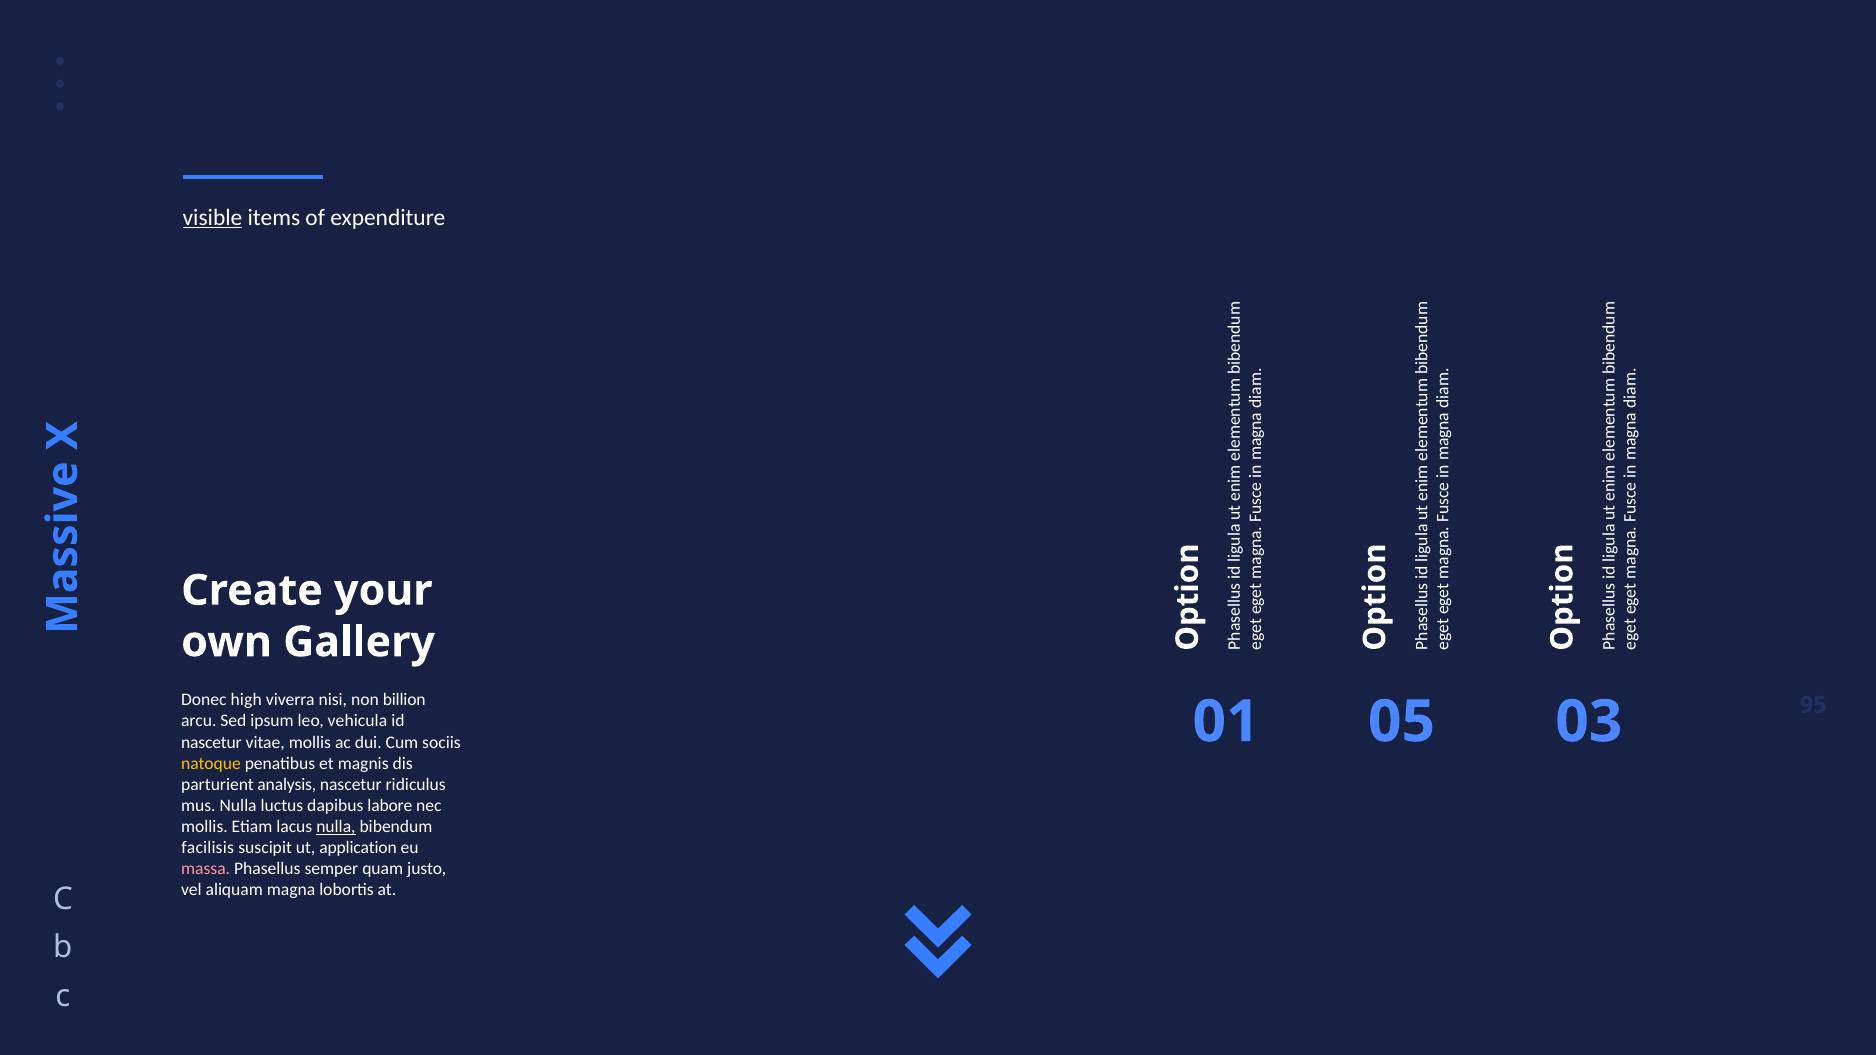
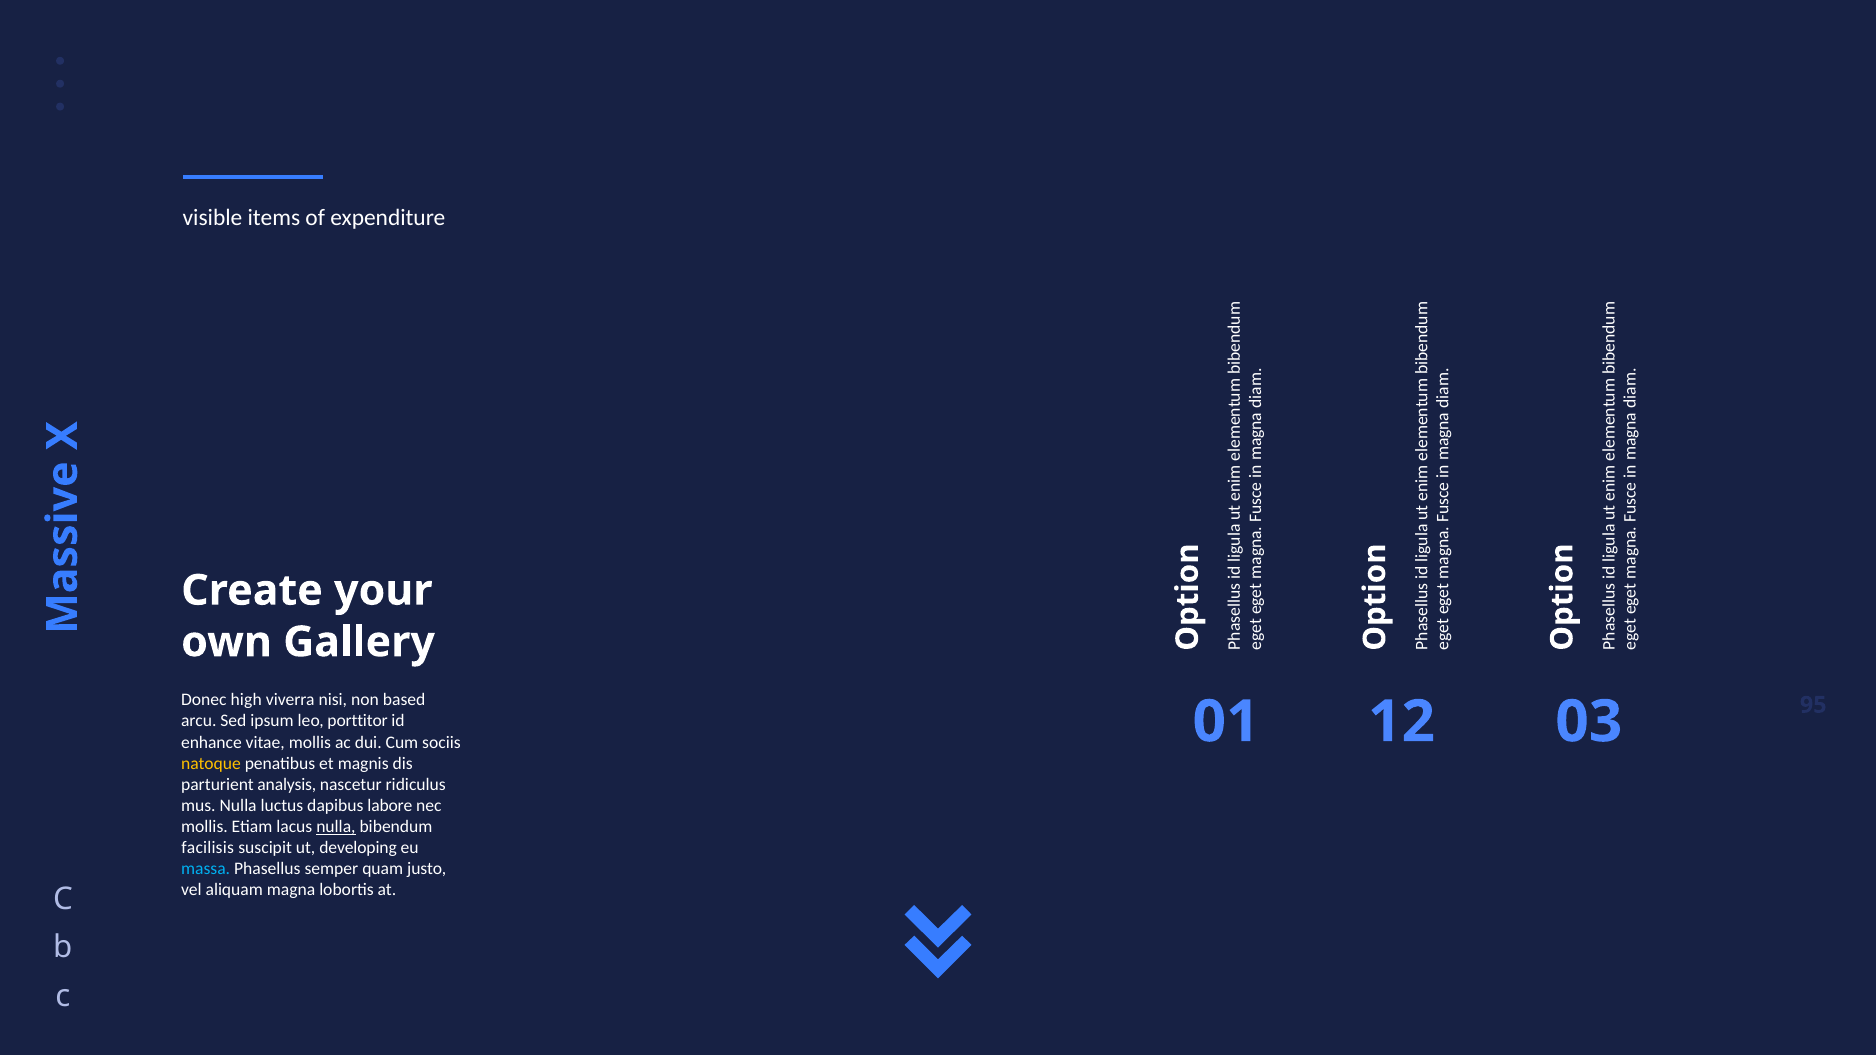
visible underline: present -> none (212, 217)
billion: billion -> based (404, 700)
05: 05 -> 12 (1402, 722)
vehicula: vehicula -> porttitor (358, 721)
nascetur: nascetur -> enhance (211, 742)
application: application -> developing (358, 848)
massa colour: pink -> light blue (206, 869)
